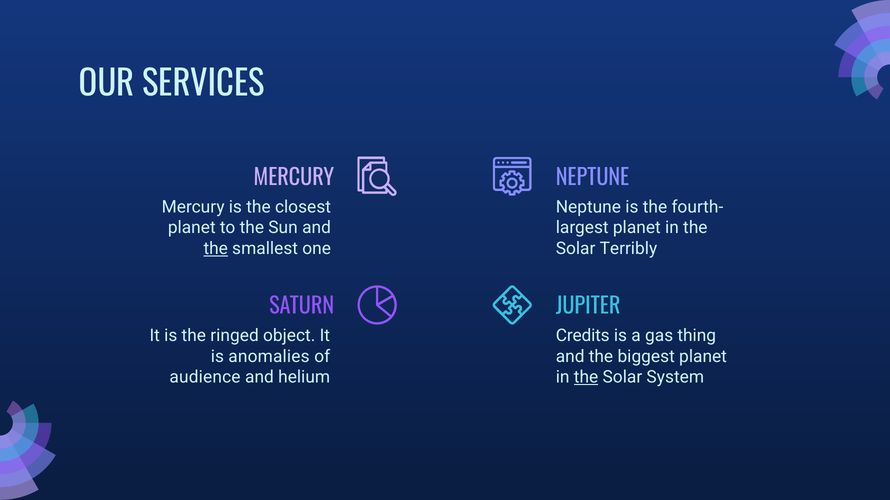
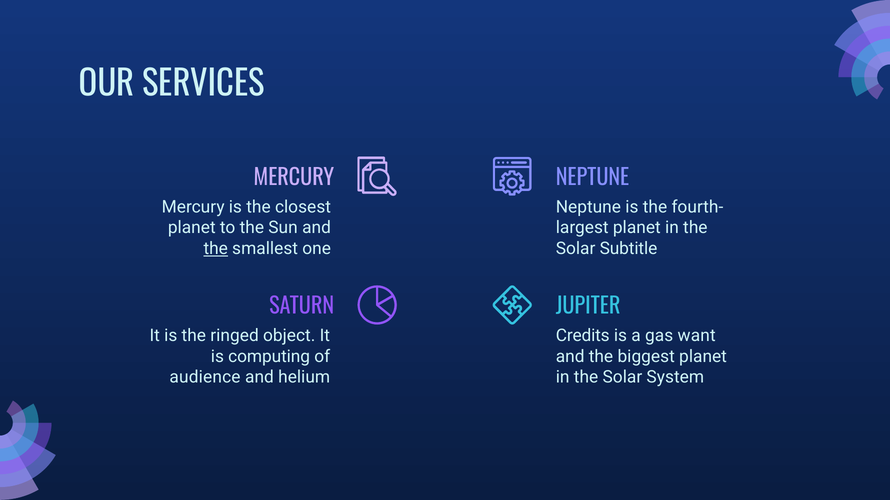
Terribly: Terribly -> Subtitle (628, 249)
thing: thing -> want (697, 336)
anomalies: anomalies -> computing (269, 357)
the underline: present -> none (586, 378)
